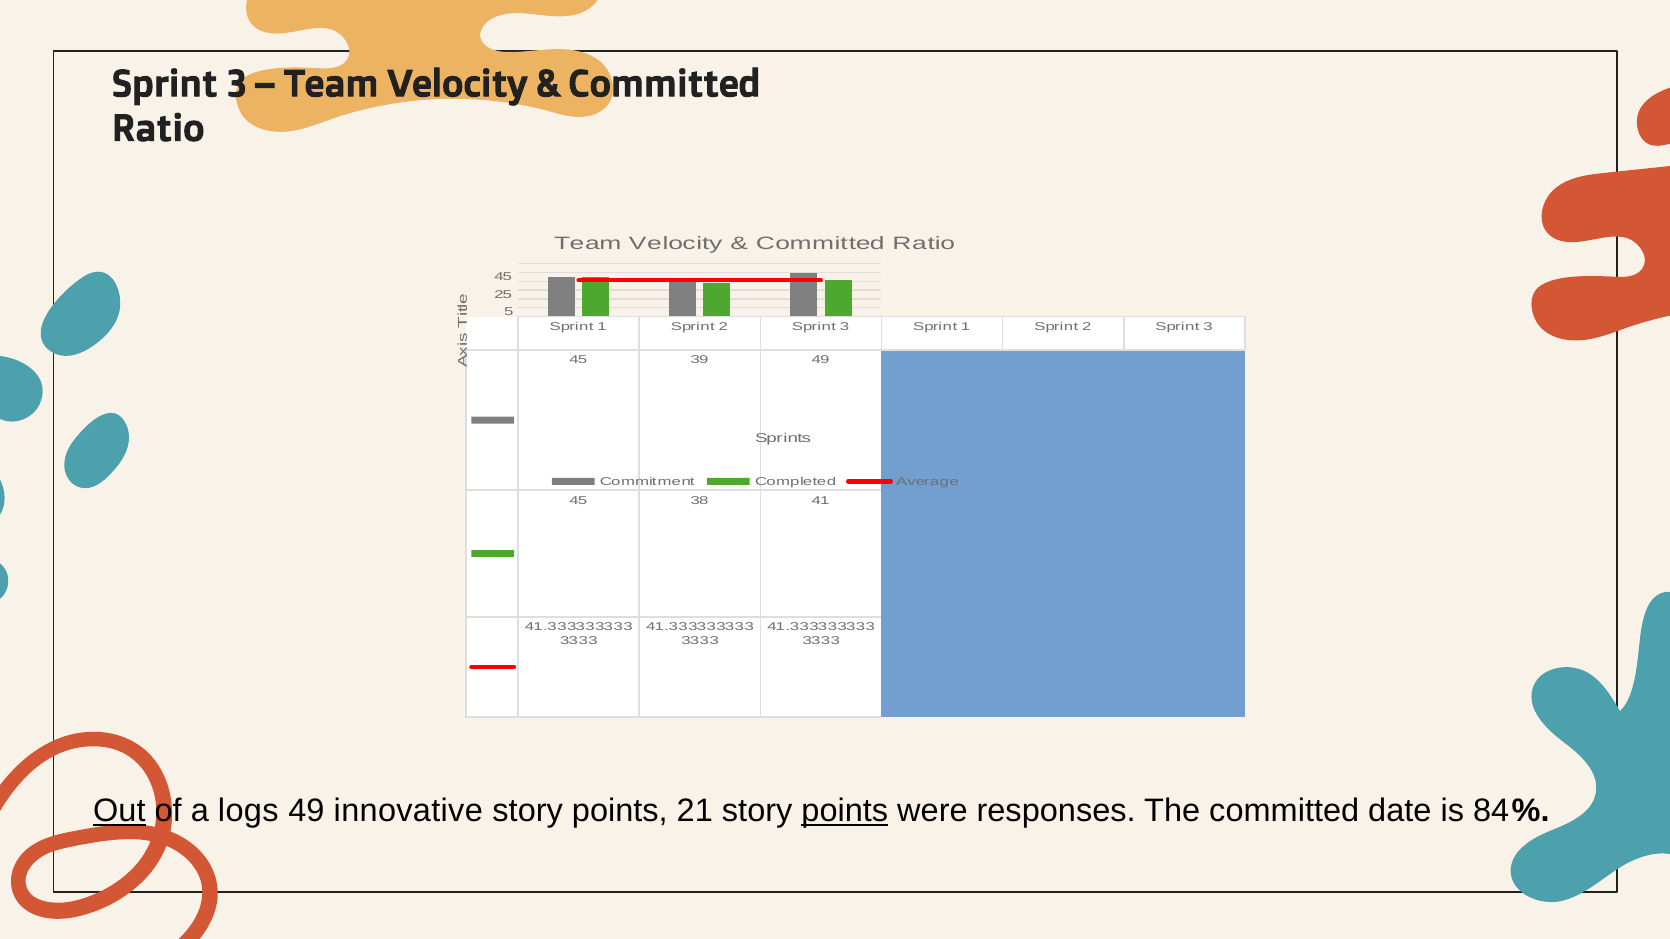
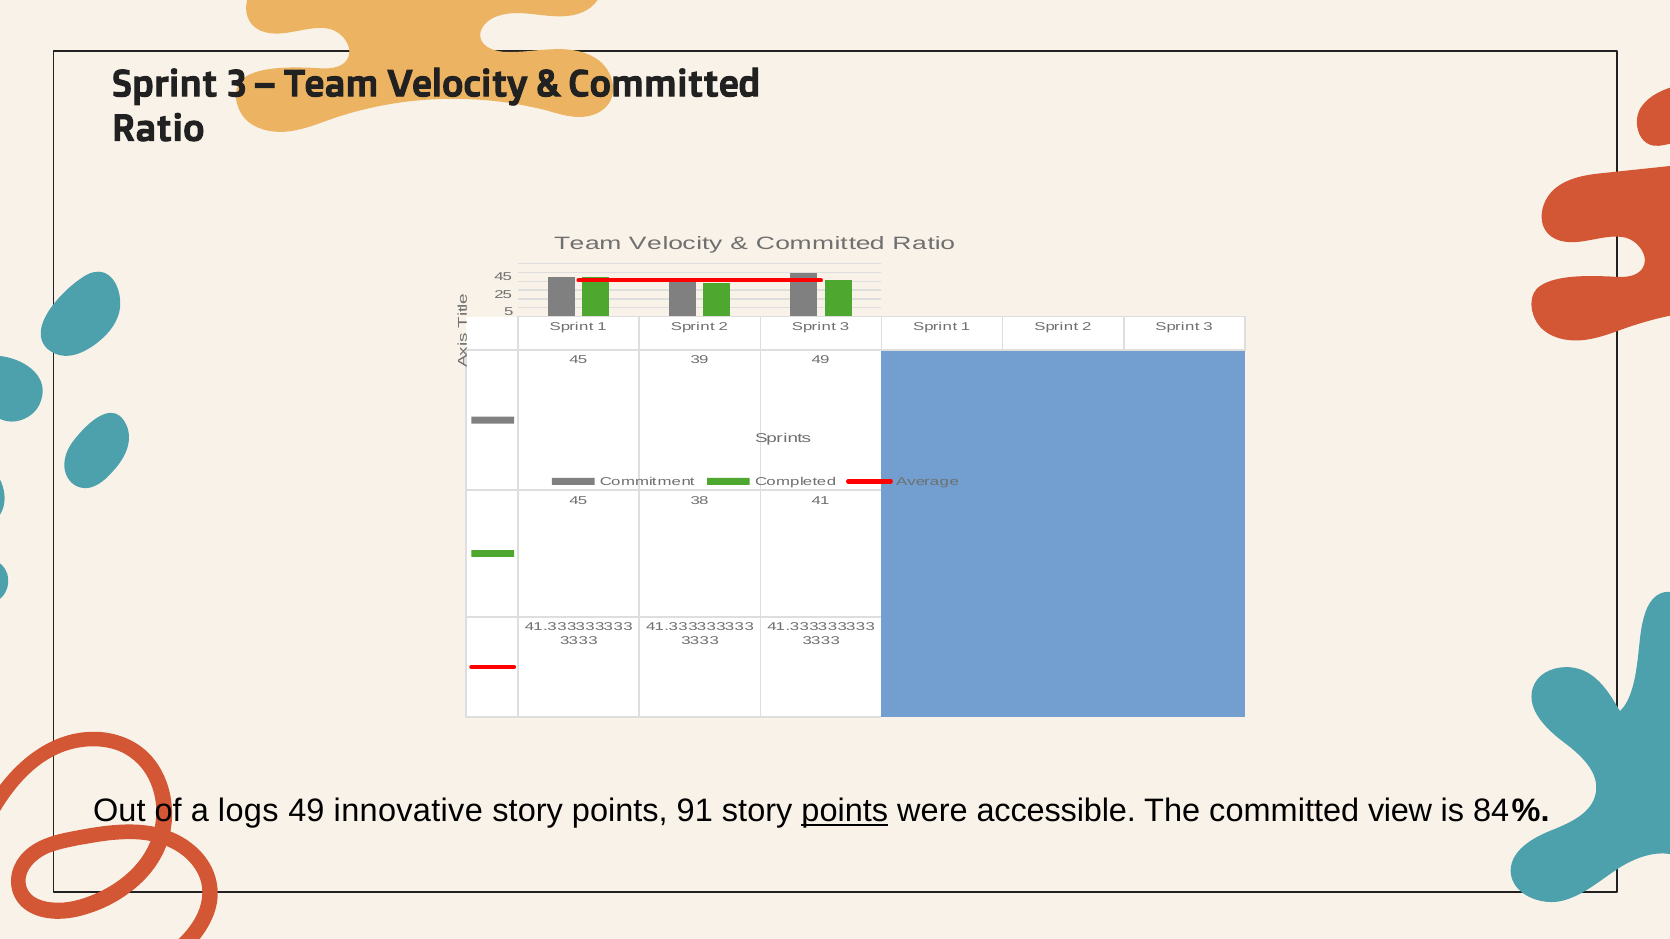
Out underline: present -> none (119, 811)
21: 21 -> 91 (695, 811)
responses: responses -> accessible (1056, 811)
date: date -> view (1400, 811)
